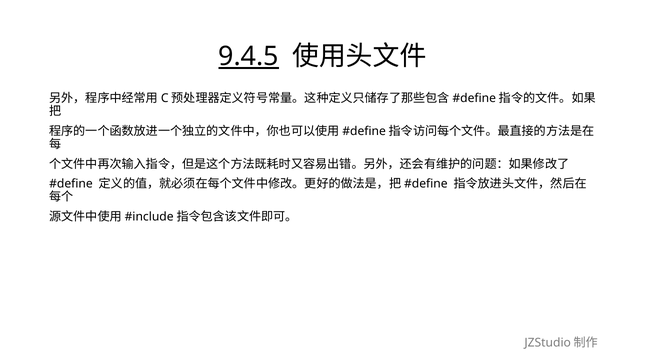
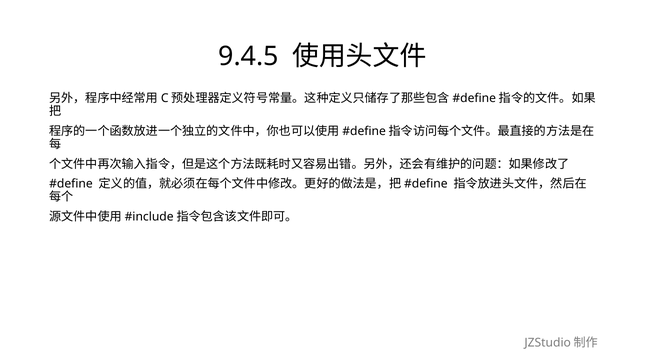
9.4.5 underline: present -> none (249, 56)
